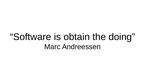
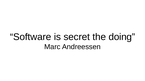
obtain: obtain -> secret (77, 37)
